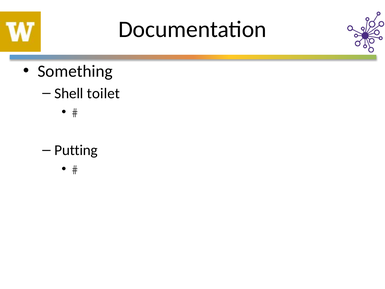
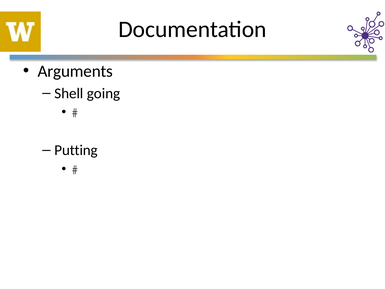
Something: Something -> Arguments (75, 71)
toilet: toilet -> going (104, 93)
